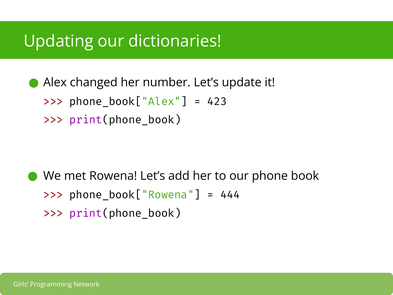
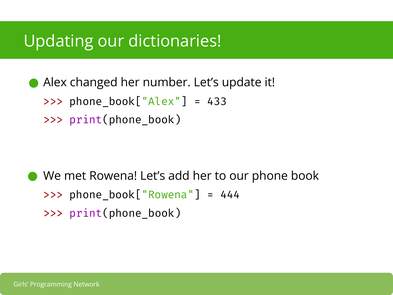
423: 423 -> 433 (217, 101)
